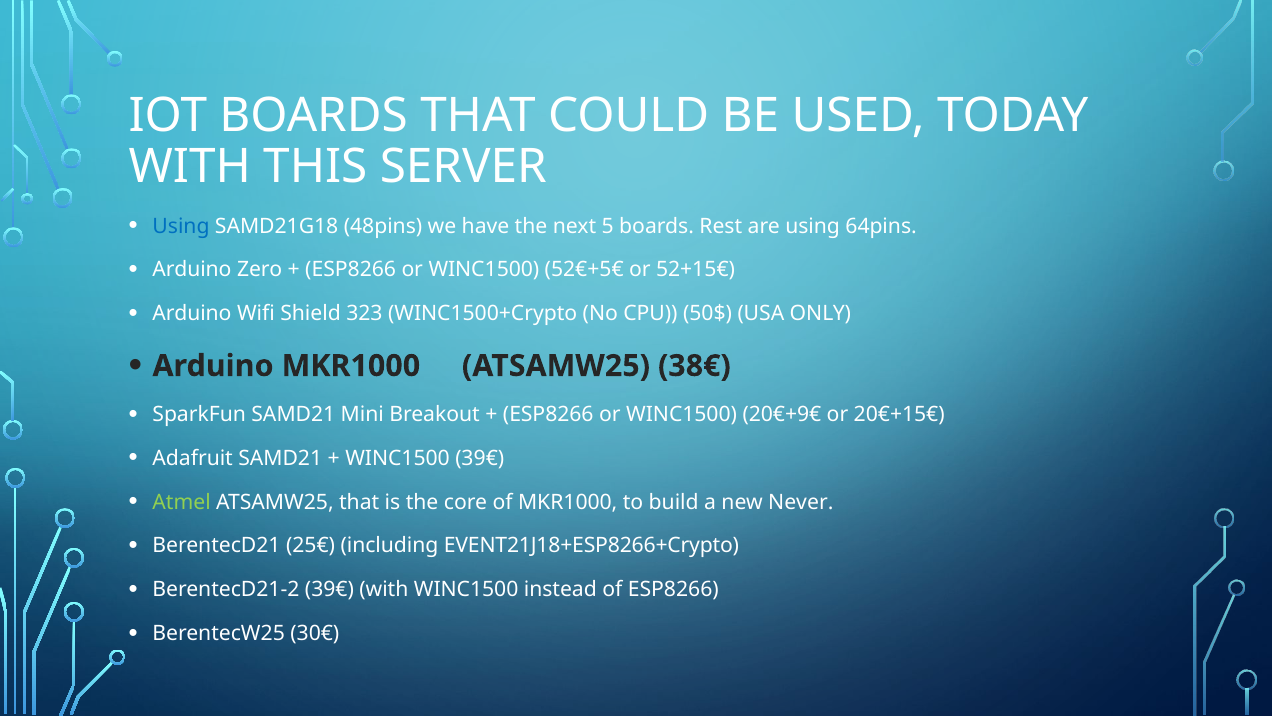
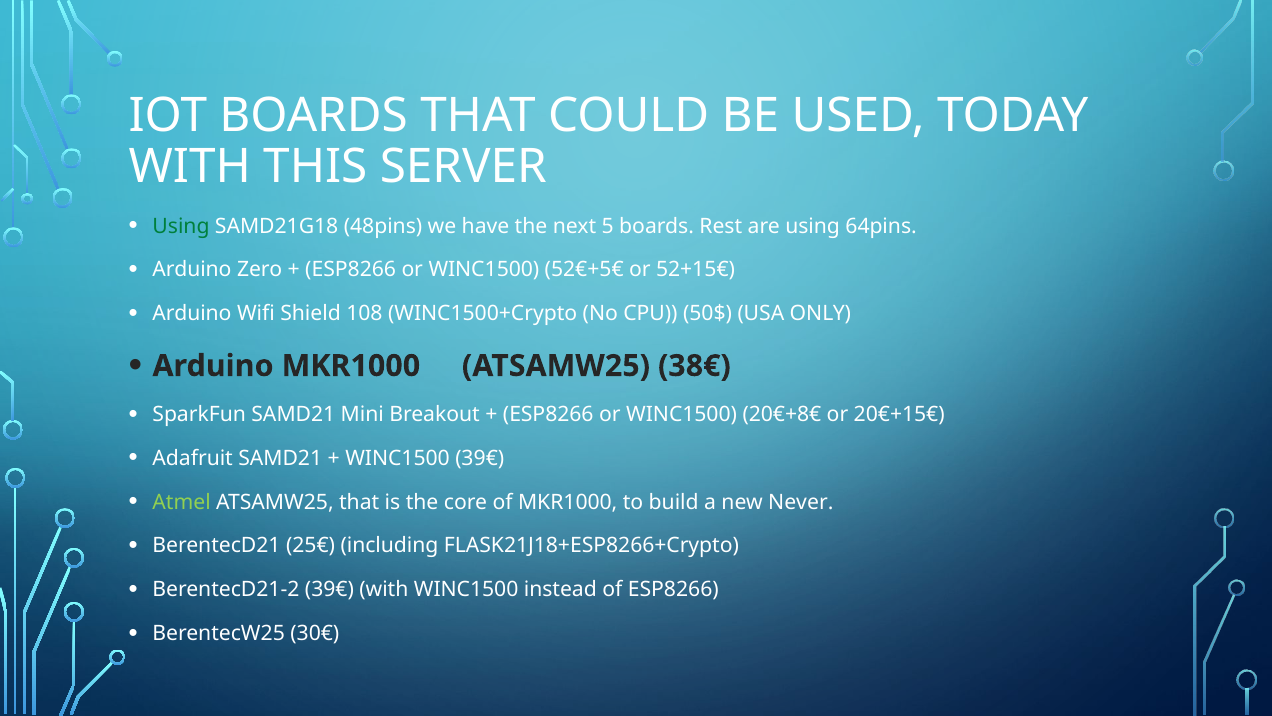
Using colour: blue -> green (181, 226)
323: 323 -> 108 (364, 313)
20€+9€: 20€+9€ -> 20€+8€ (782, 414)
EVENT21J18+ESP8266+Crypto: EVENT21J18+ESP8266+Crypto -> FLASK21J18+ESP8266+Crypto (591, 546)
